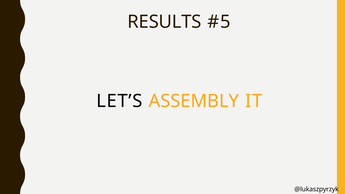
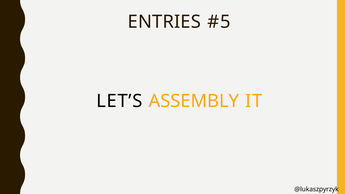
RESULTS: RESULTS -> ENTRIES (164, 22)
